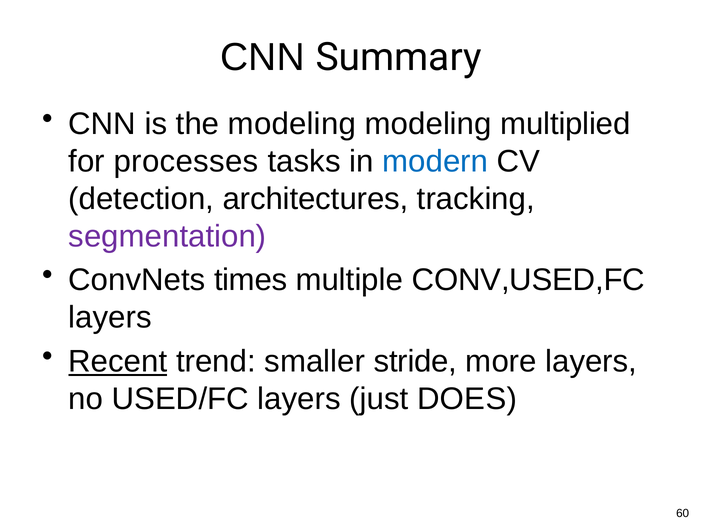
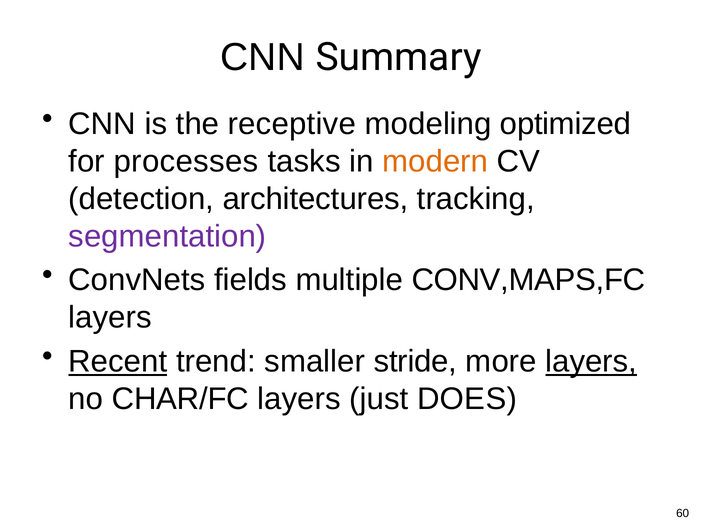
the modeling: modeling -> receptive (292, 124)
multiplied: multiplied -> optimized (565, 124)
modern colour: blue -> orange (435, 161)
times: times -> fields (251, 280)
CONV,USED,FC: CONV,USED,FC -> CONV,MAPS,FC (528, 280)
layers underline: none -> present (591, 361)
USED/FC: USED/FC -> CHAR/FC (180, 398)
